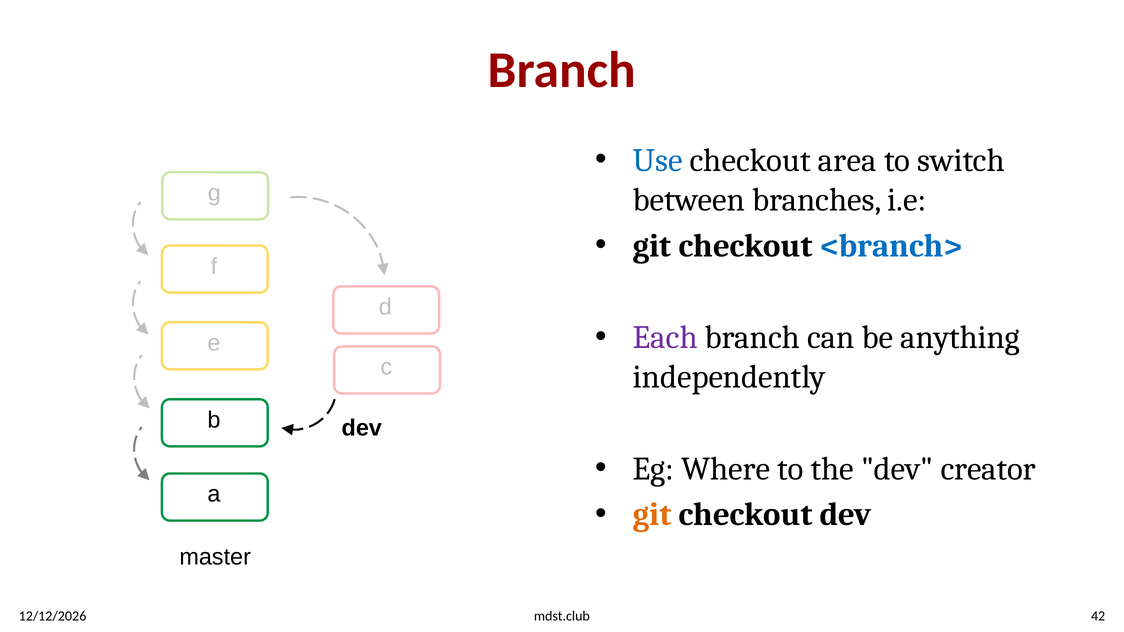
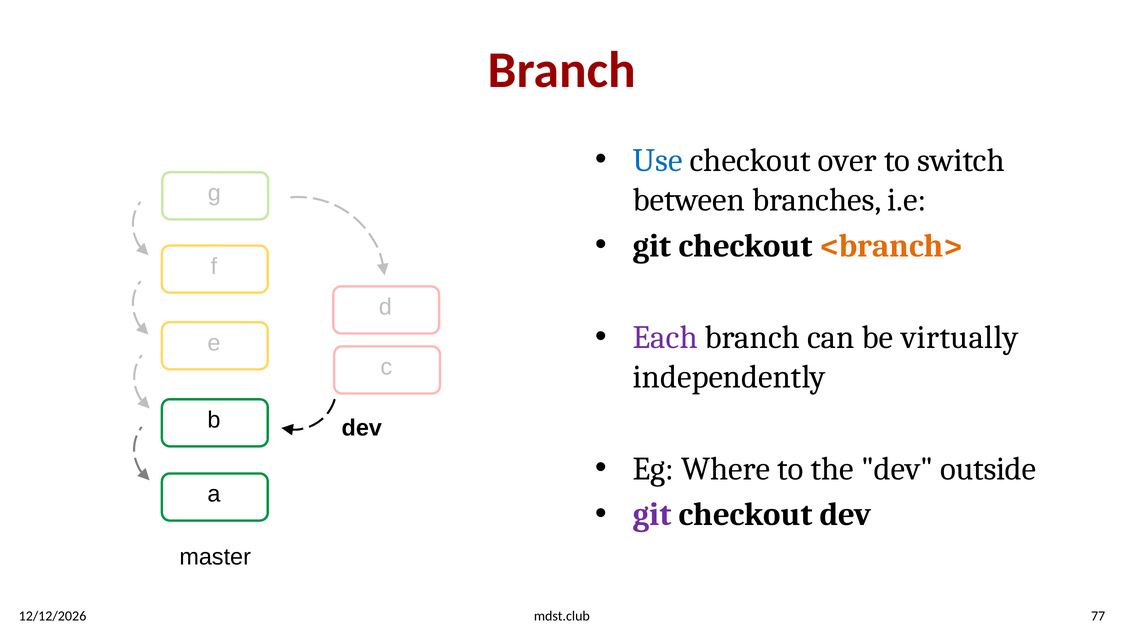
area: area -> over (847, 161)
<branch> colour: blue -> orange (891, 246)
anything: anything -> virtually (960, 338)
creator: creator -> outside (988, 469)
git colour: orange -> purple (652, 515)
42: 42 -> 77 (1098, 616)
